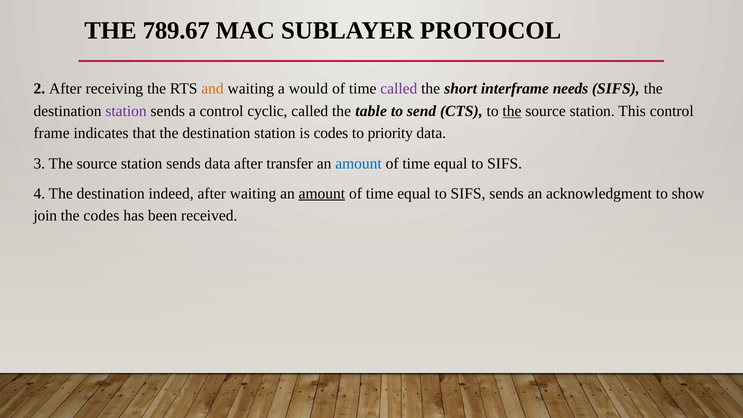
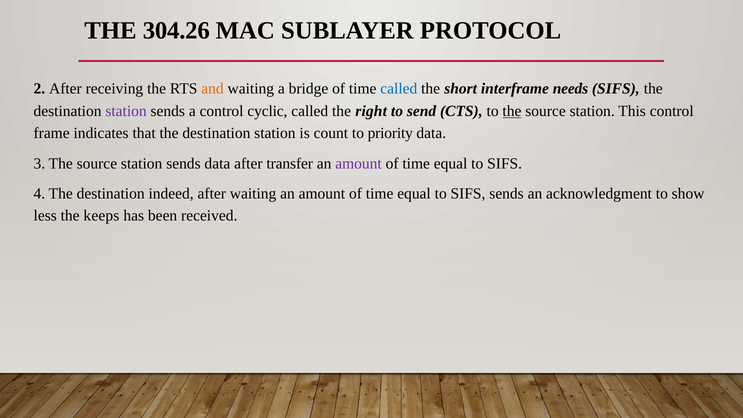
789.67: 789.67 -> 304.26 (176, 31)
would: would -> bridge (308, 89)
called colour: purple -> blue (399, 89)
table: table -> right (371, 111)
is codes: codes -> count (331, 133)
amount colour: blue -> purple (359, 163)
amount underline: present -> none (322, 193)
join: join -> less (45, 216)
the codes: codes -> keeps (101, 216)
